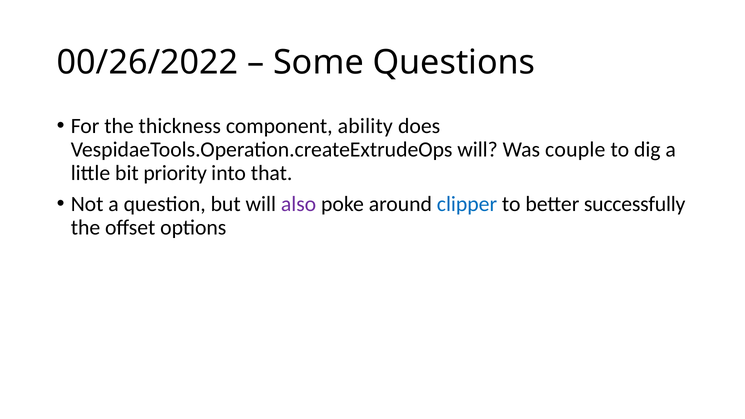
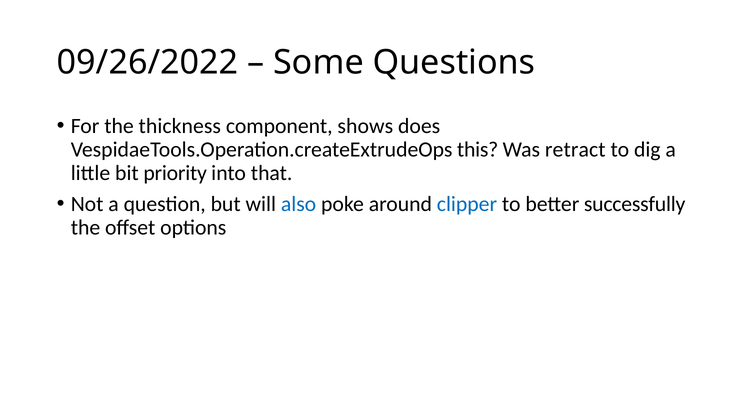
00/26/2022: 00/26/2022 -> 09/26/2022 (148, 63)
ability: ability -> shows (365, 126)
VespidaeTools.Operation.createExtrudeOps will: will -> this (478, 149)
couple: couple -> retract (575, 149)
also colour: purple -> blue (299, 204)
